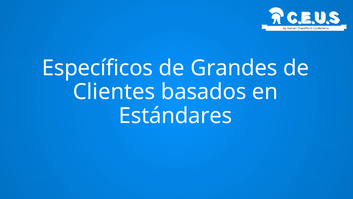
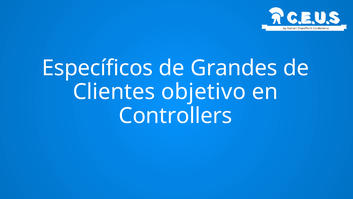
basados: basados -> objetivo (203, 92)
Estándares: Estándares -> Controllers (175, 116)
